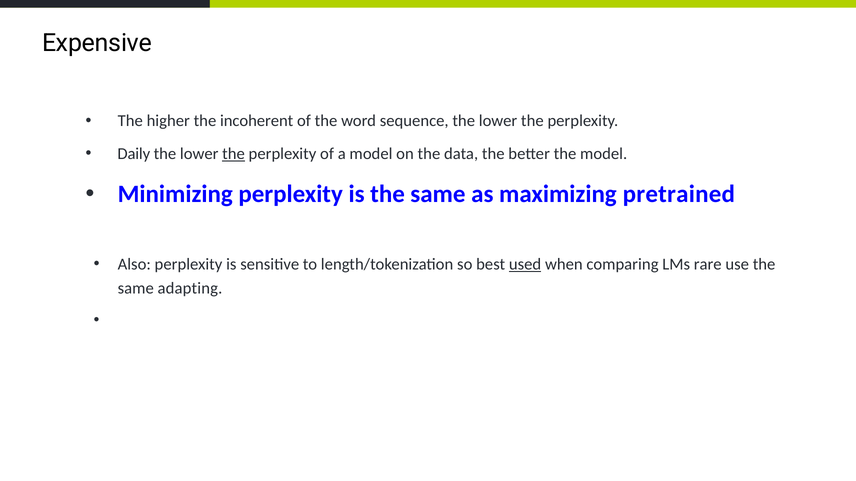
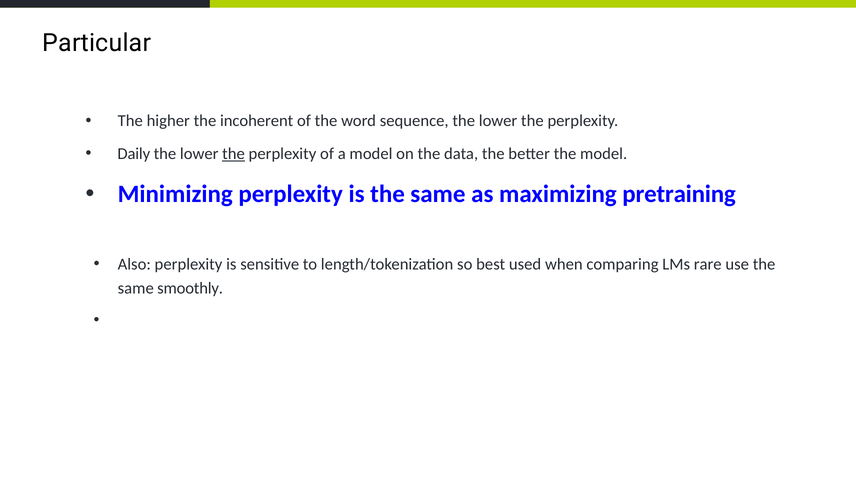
Expensive: Expensive -> Particular (97, 43)
pretrained: pretrained -> pretraining (679, 194)
used underline: present -> none (525, 265)
adapting: adapting -> smoothly (190, 289)
